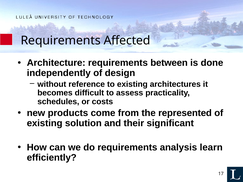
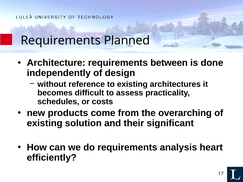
Affected: Affected -> Planned (127, 41)
represented: represented -> overarching (185, 113)
learn: learn -> heart (211, 148)
